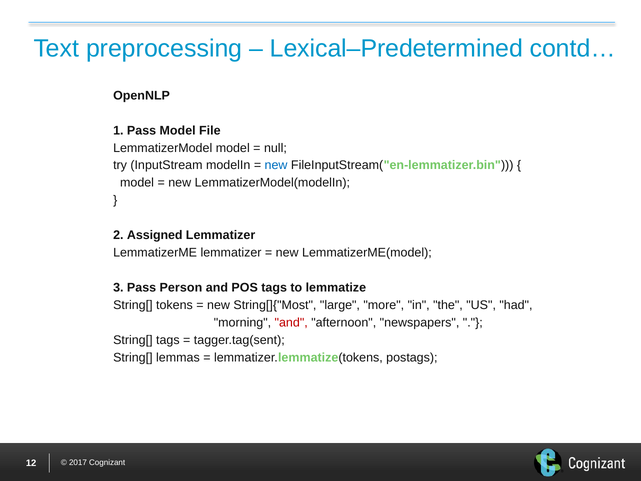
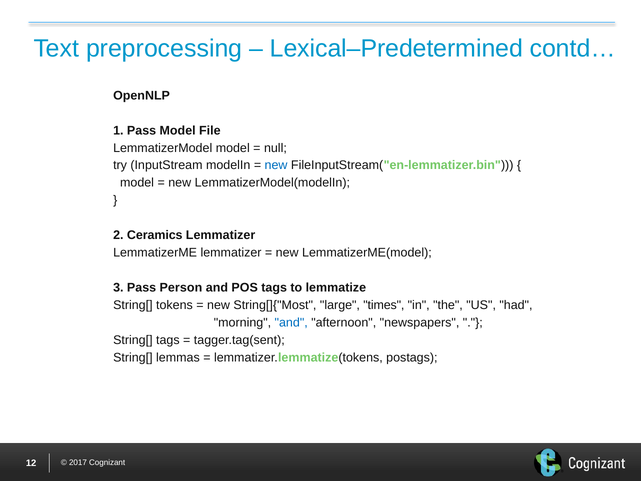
Assigned: Assigned -> Ceramics (155, 235)
more: more -> times (384, 305)
and colour: red -> blue (291, 322)
